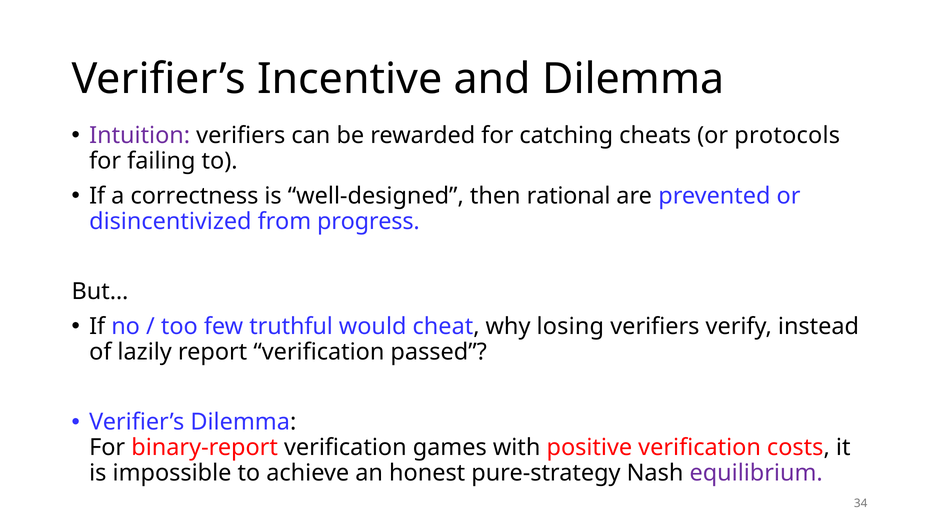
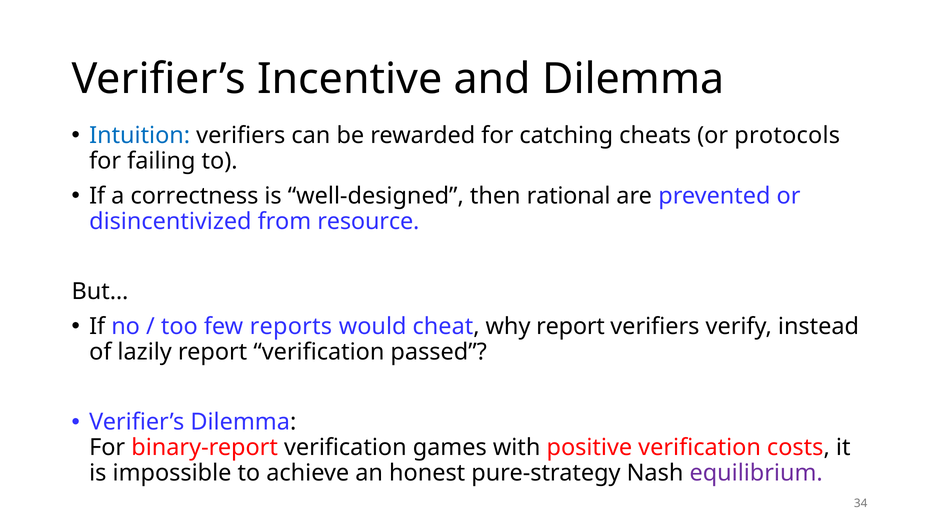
Intuition colour: purple -> blue (140, 136)
progress: progress -> resource (368, 221)
truthful: truthful -> reports (291, 327)
why losing: losing -> report (571, 327)
